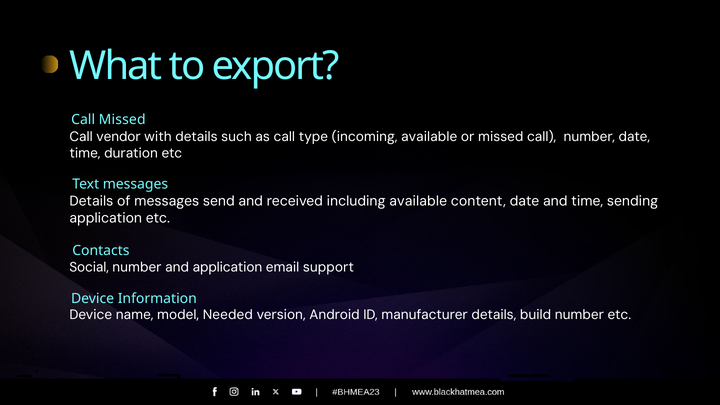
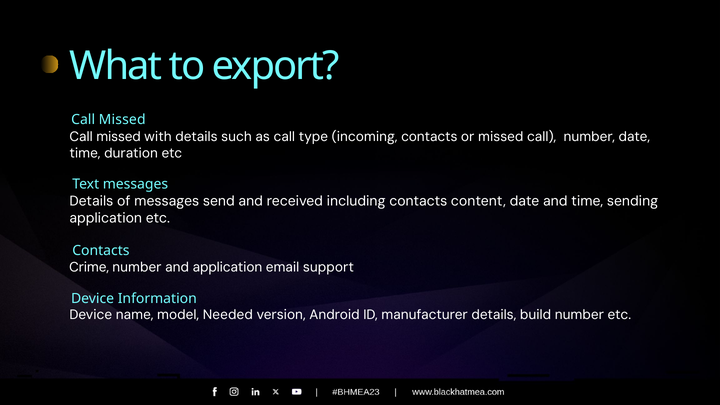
vendor: vendor -> missed (119, 137)
incoming available: available -> contacts (429, 137)
including available: available -> contacts (418, 201)
Social: Social -> Crime (89, 267)
